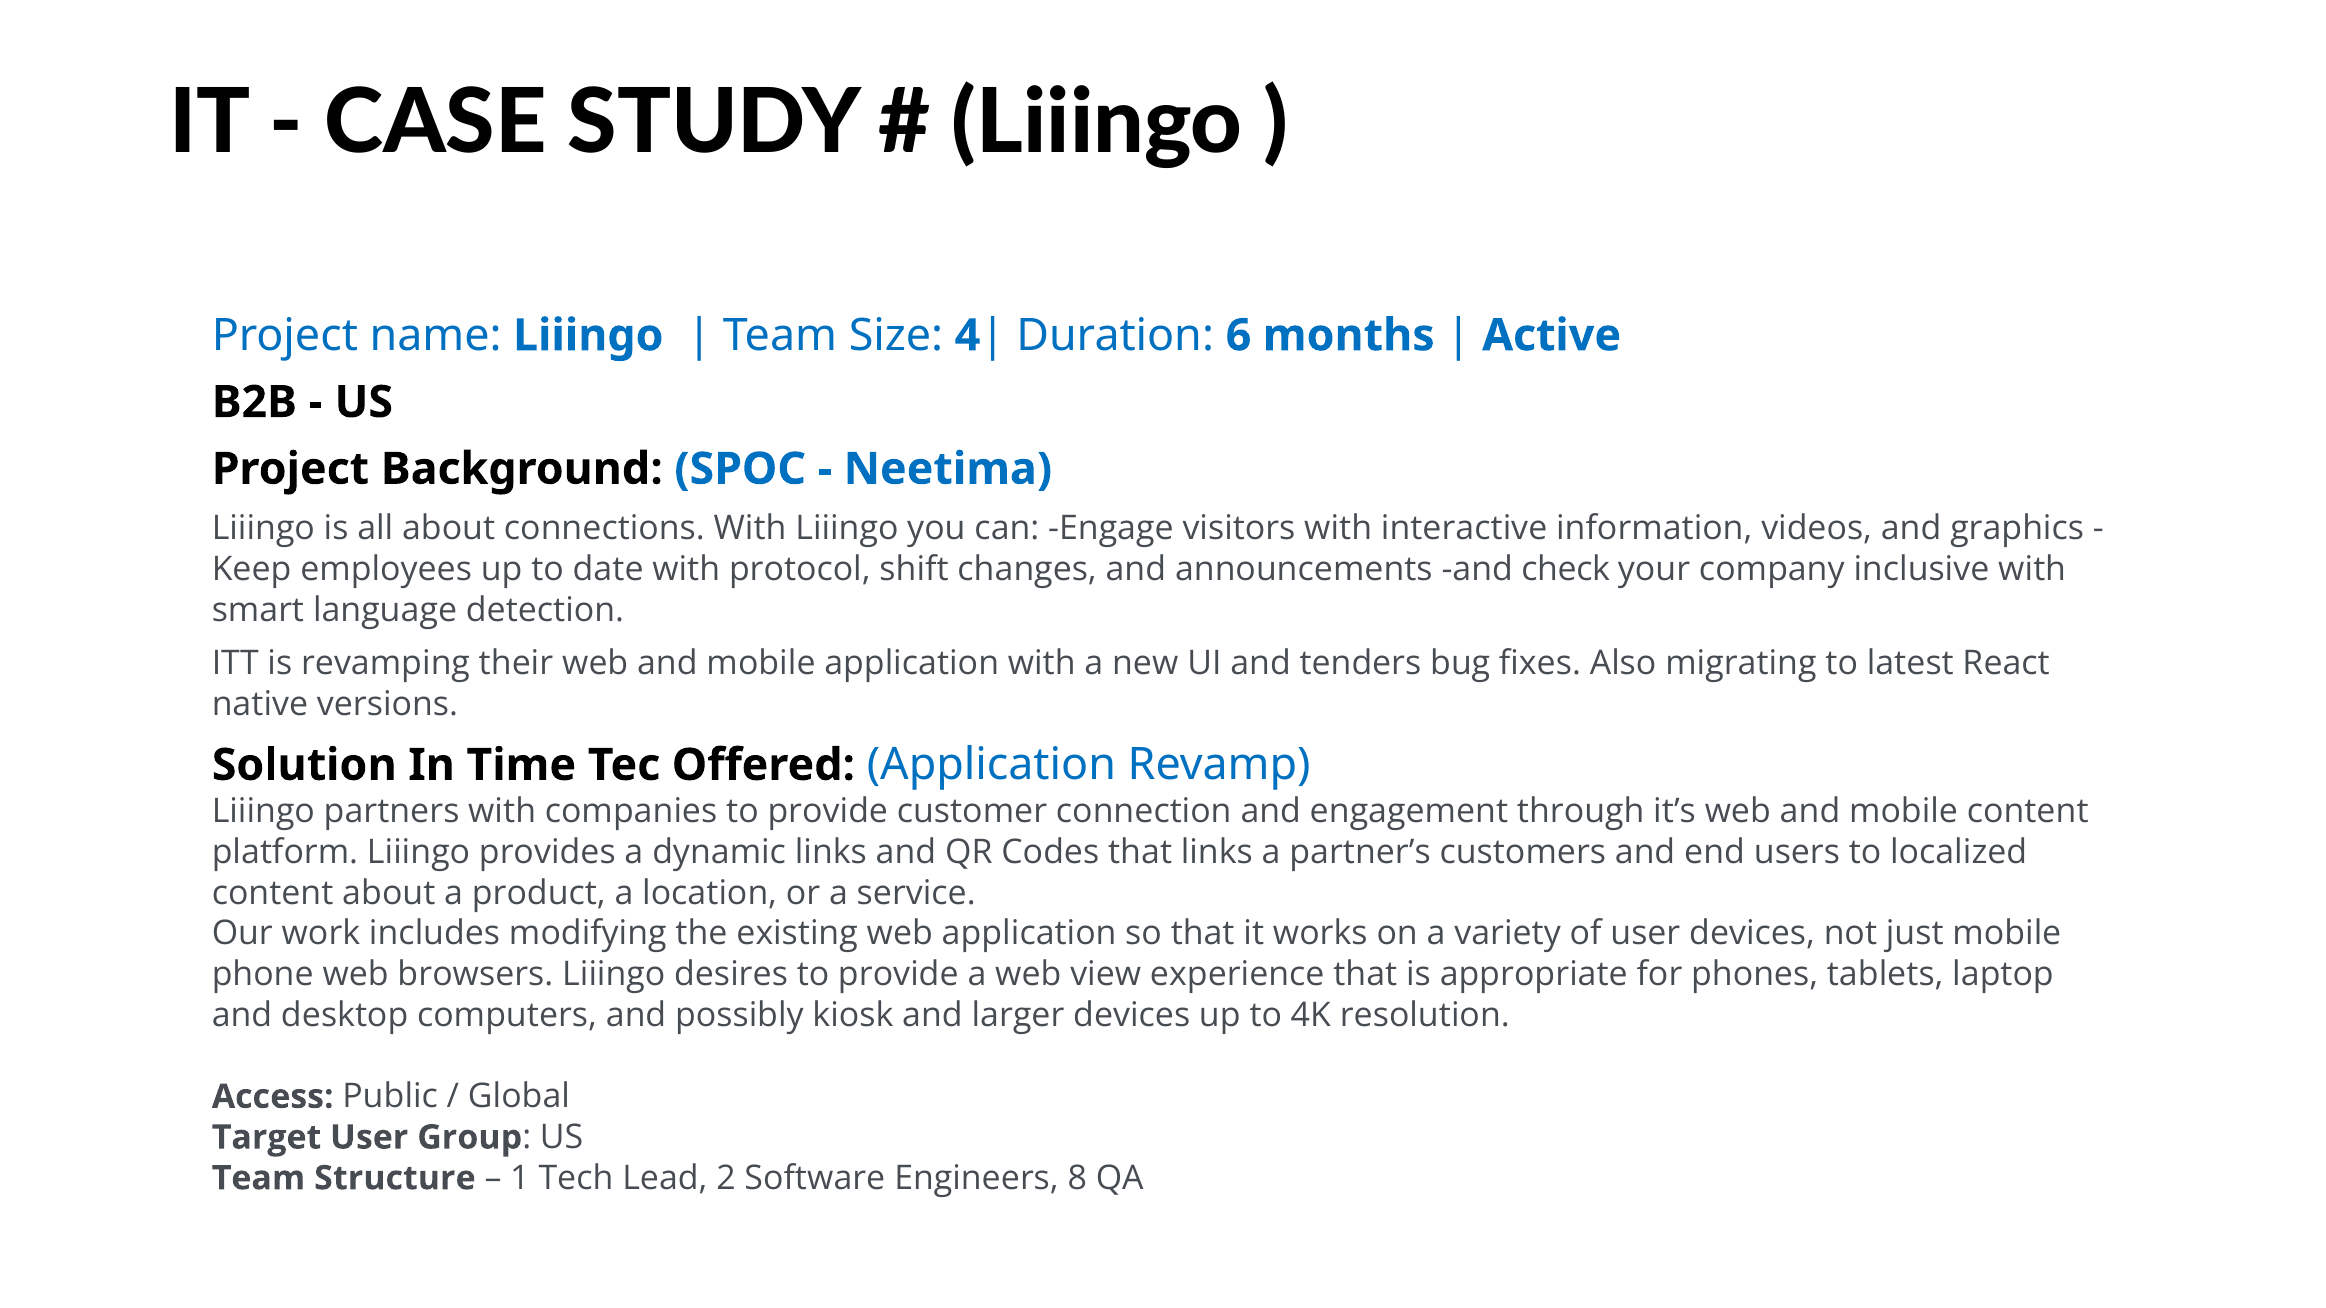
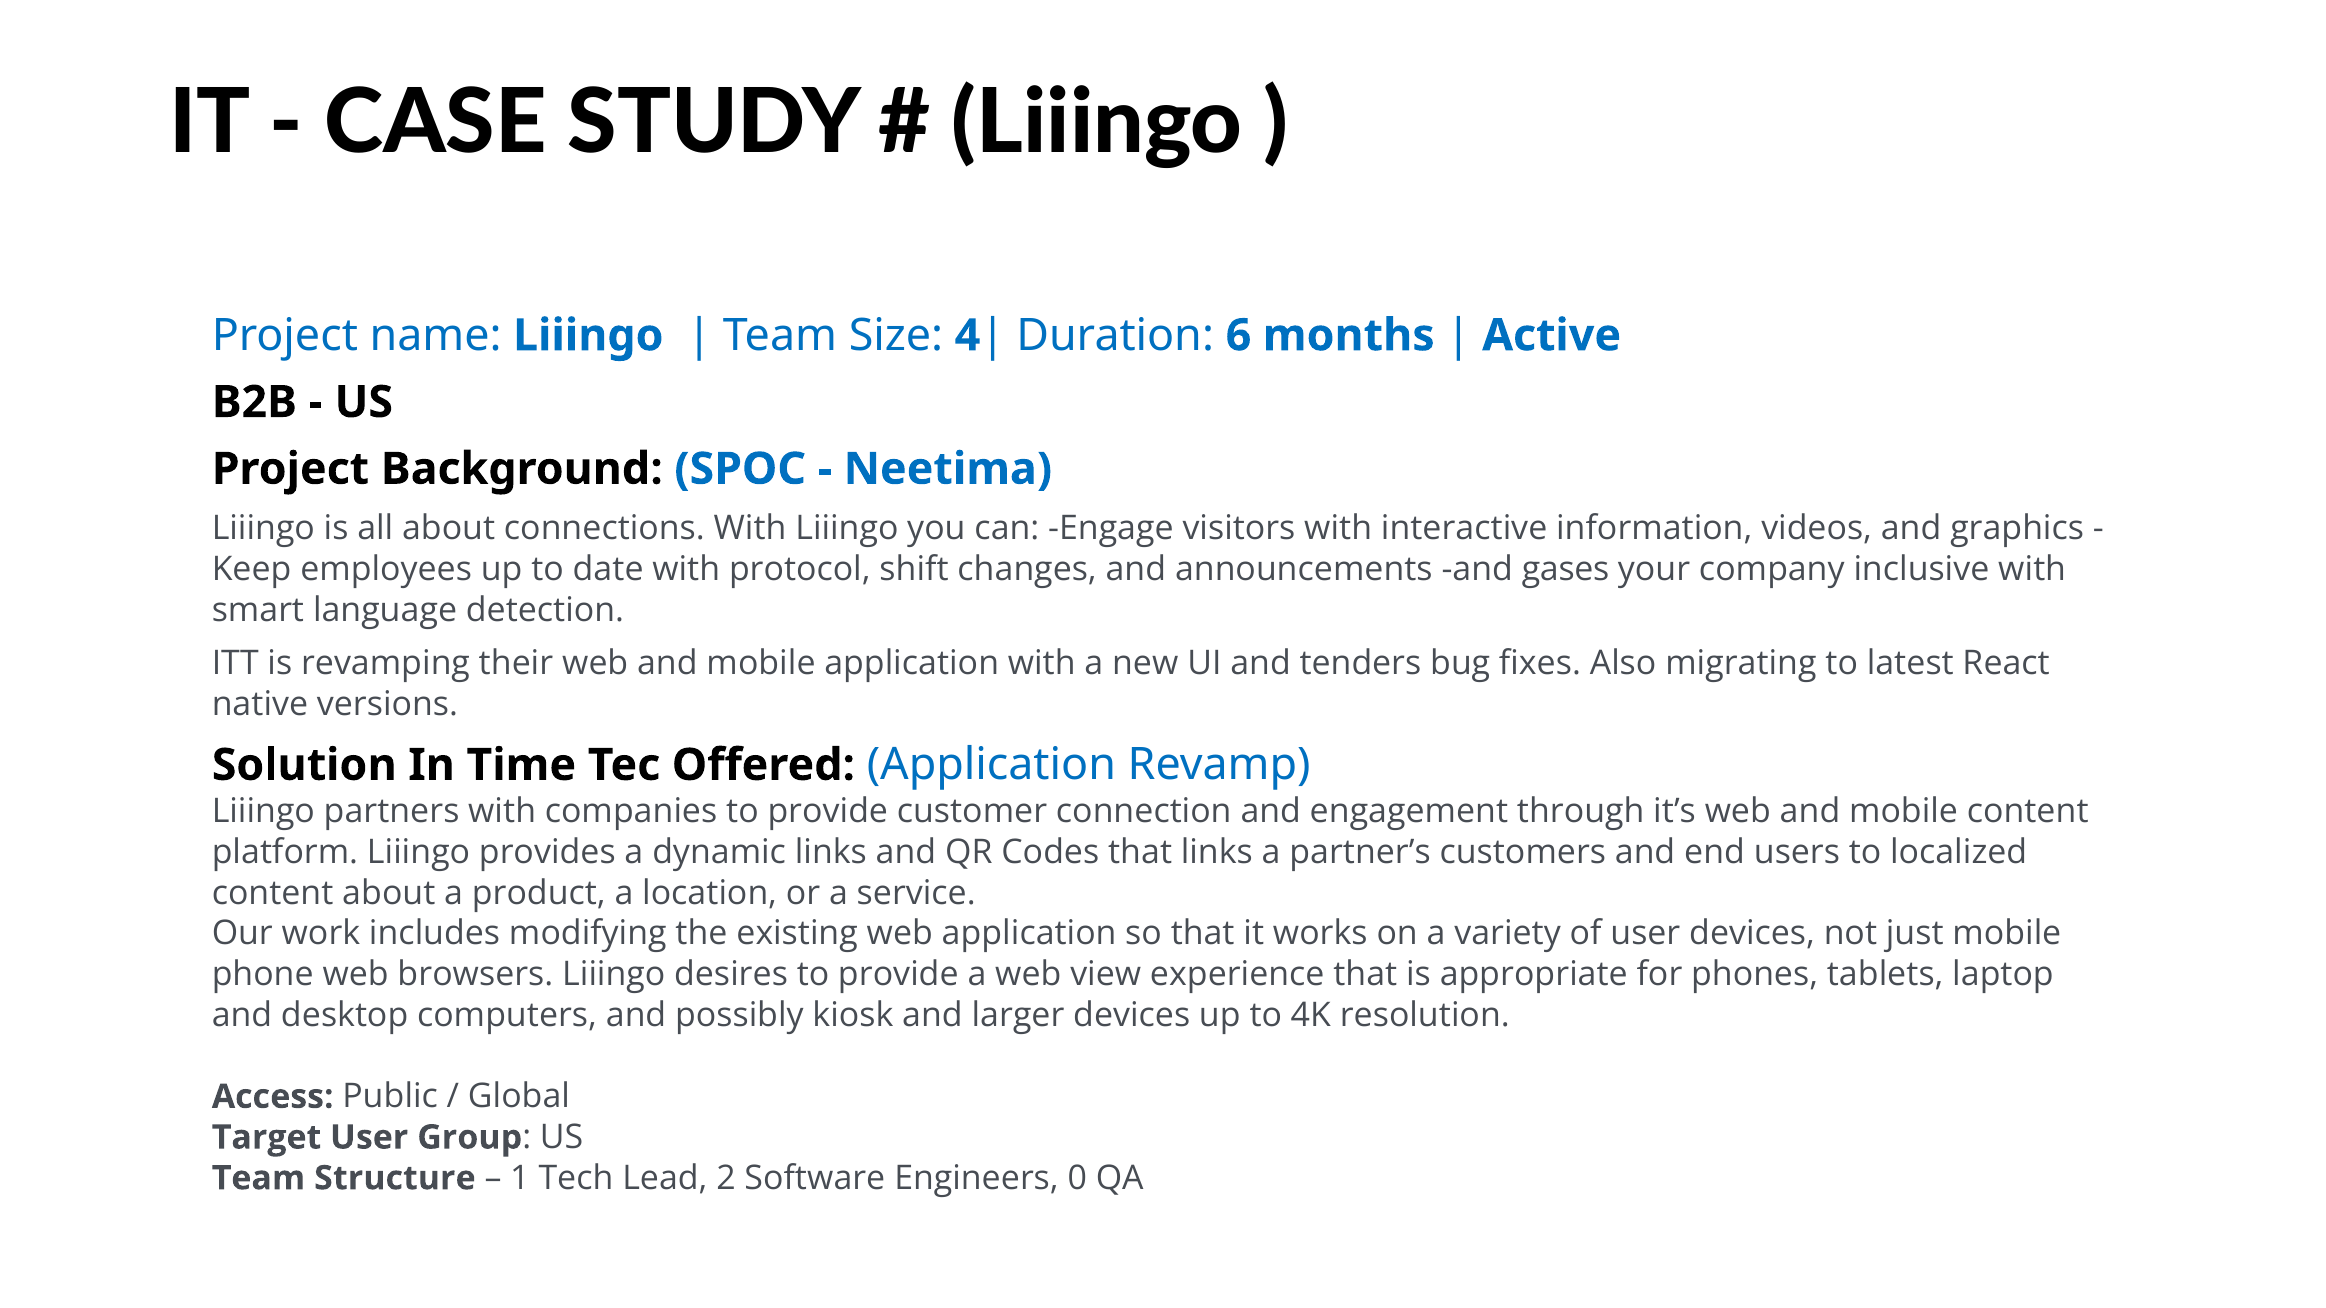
check: check -> gases (1566, 569)
8: 8 -> 0 (1077, 1178)
